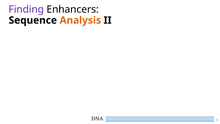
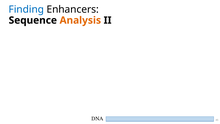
Finding colour: purple -> blue (26, 9)
